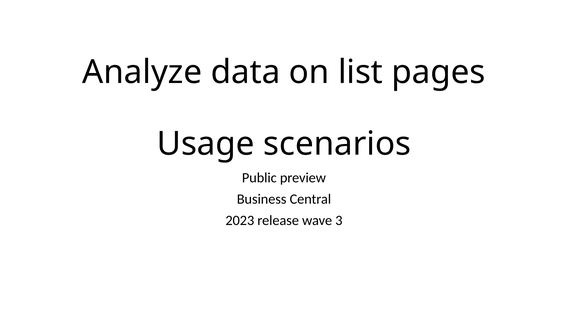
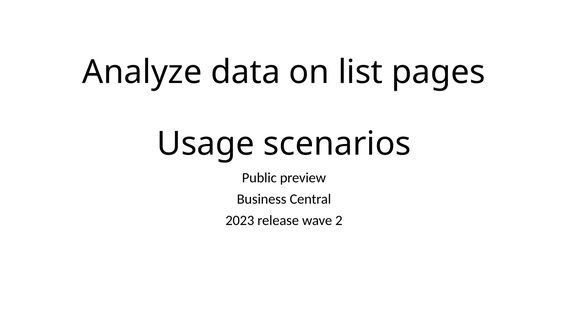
3: 3 -> 2 (339, 220)
